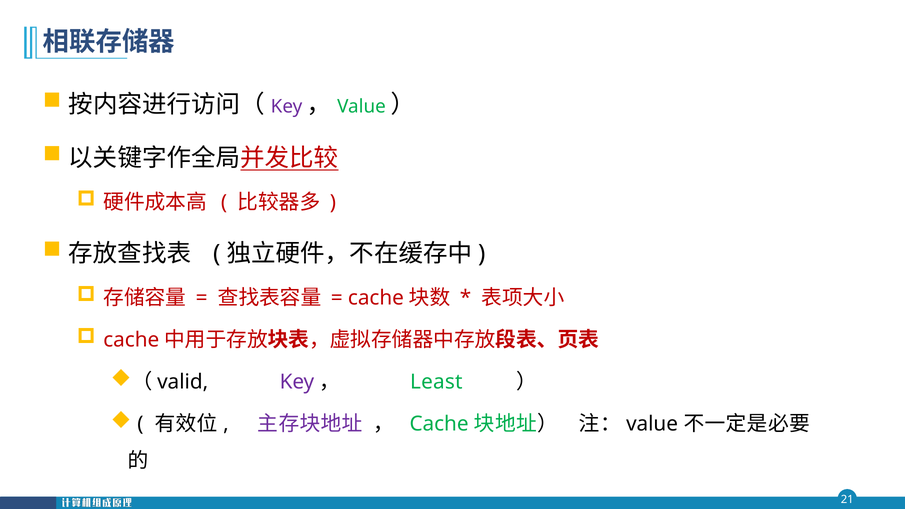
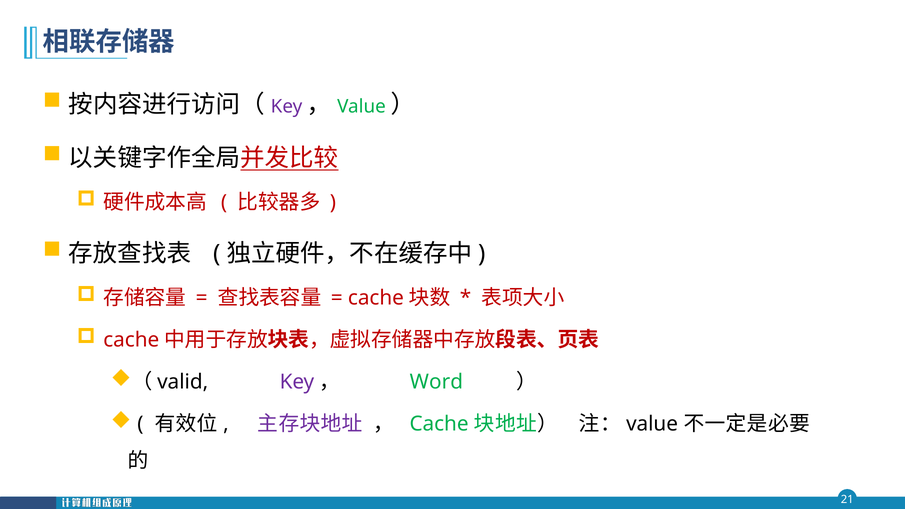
Least: Least -> Word (436, 382)
